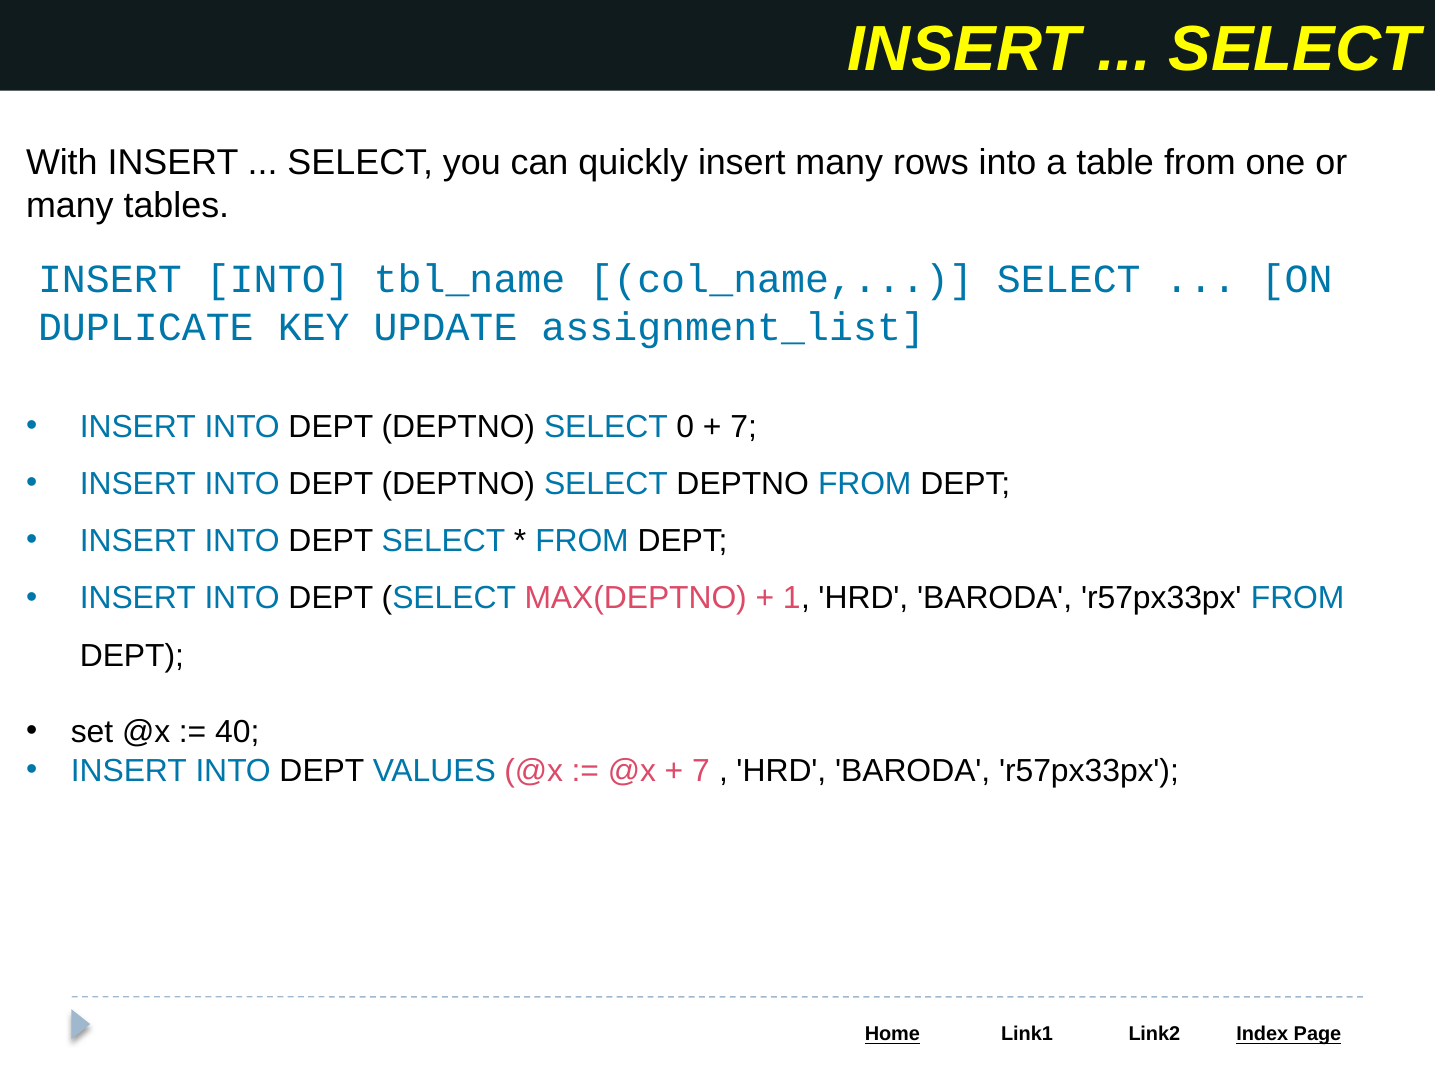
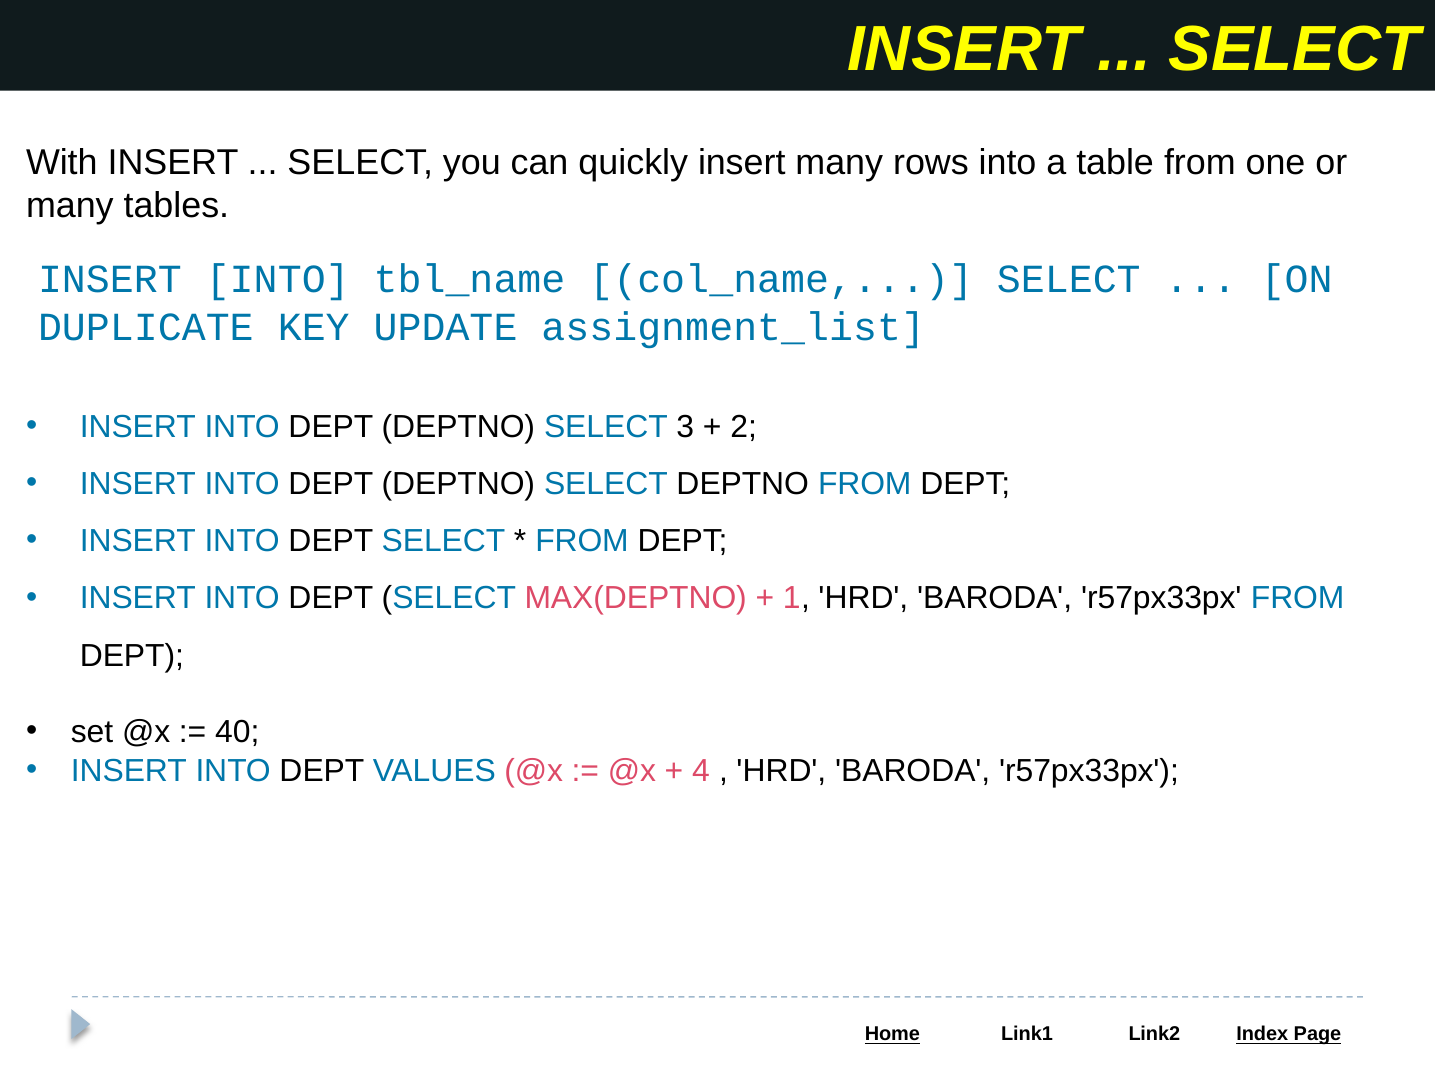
0: 0 -> 3 (685, 427)
7: 7 -> 2 (744, 427)
7: 7 -> 4 (701, 771)
